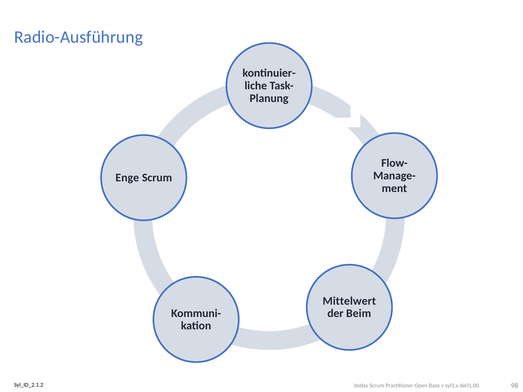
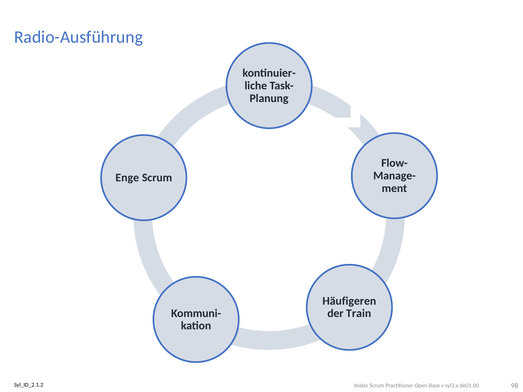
Mittelwert: Mittelwert -> Häufigeren (349, 301)
Beim: Beim -> Train (359, 314)
